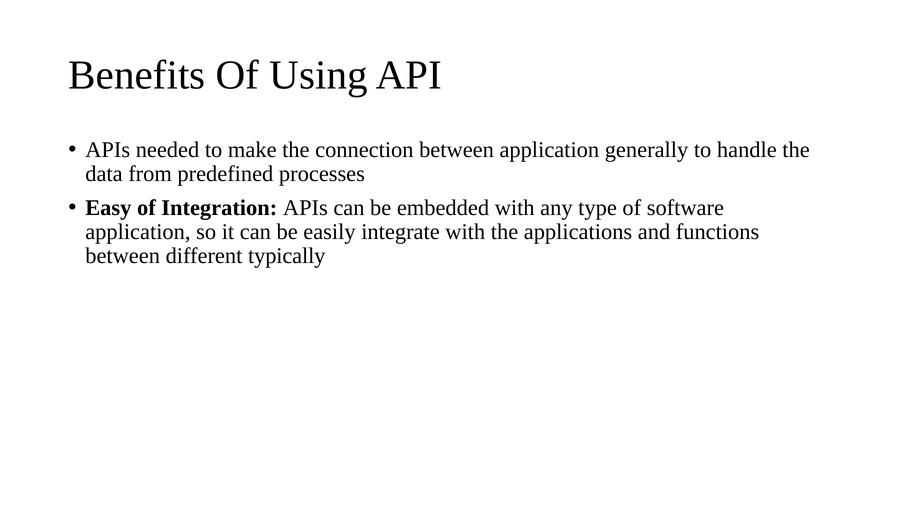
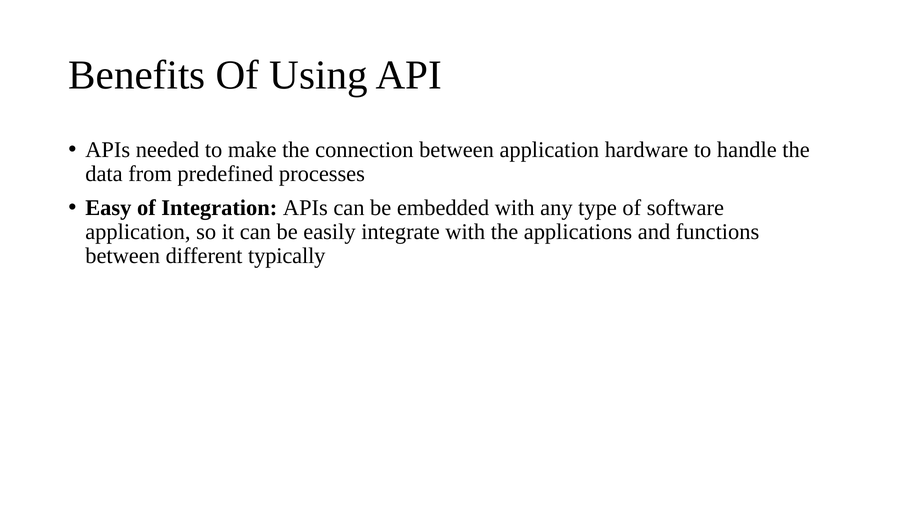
generally: generally -> hardware (647, 150)
